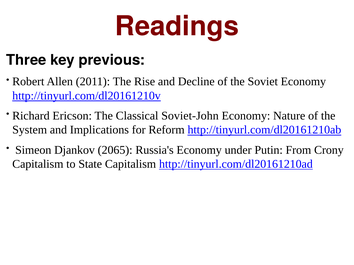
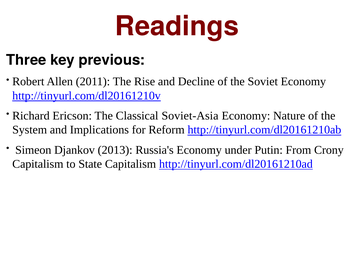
Soviet-John: Soviet-John -> Soviet-Asia (190, 116)
2065: 2065 -> 2013 (115, 150)
